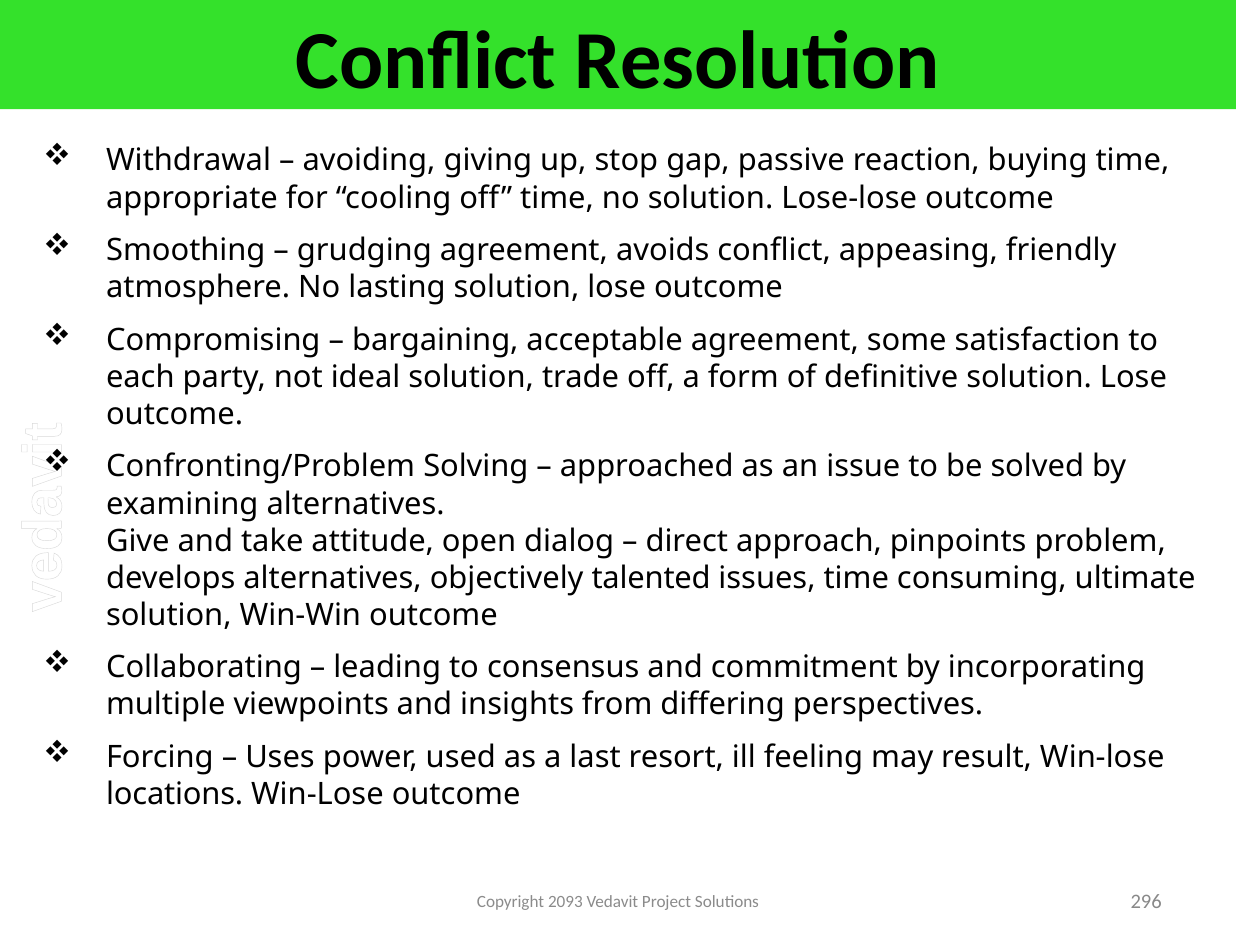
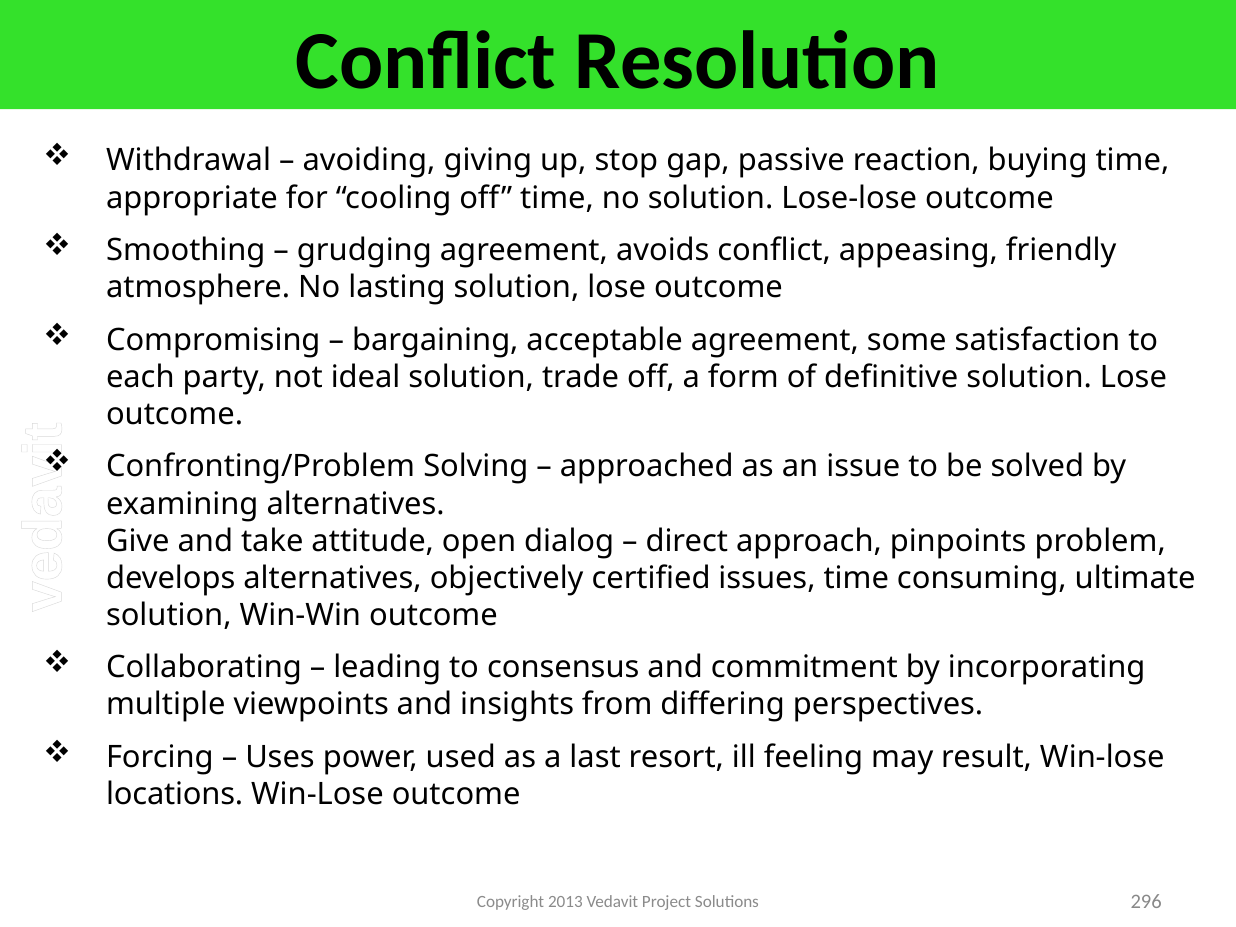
talented: talented -> certified (651, 578)
2093: 2093 -> 2013 (565, 902)
